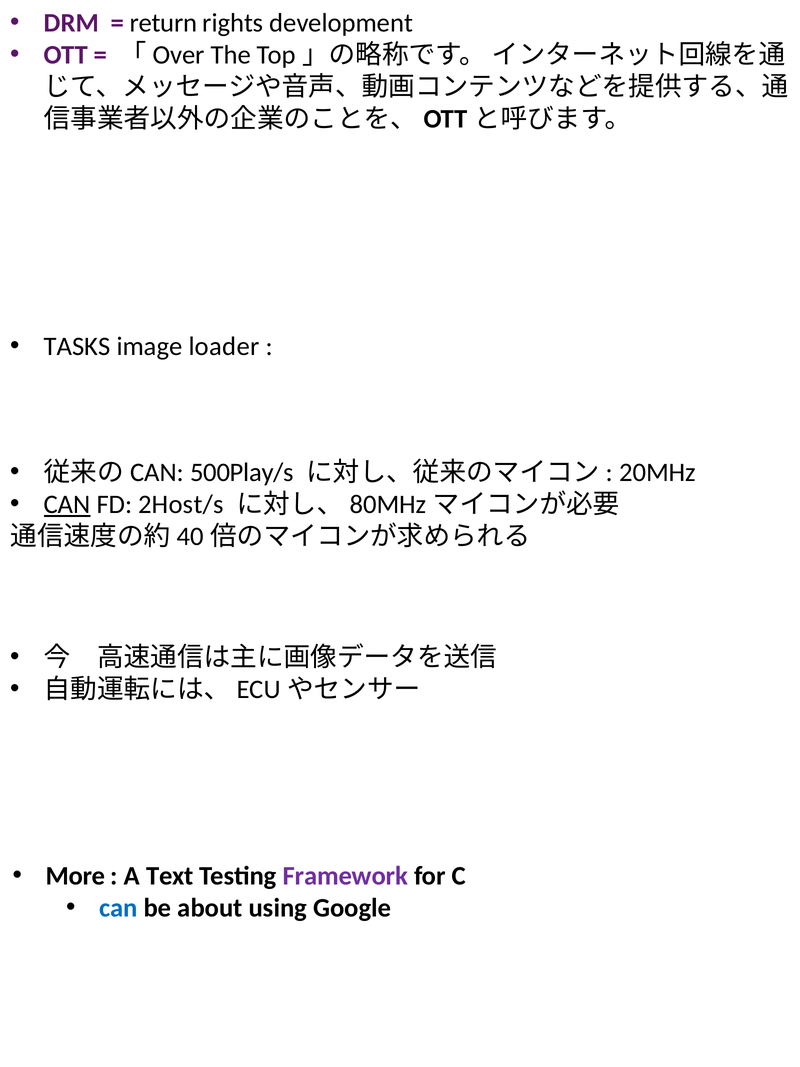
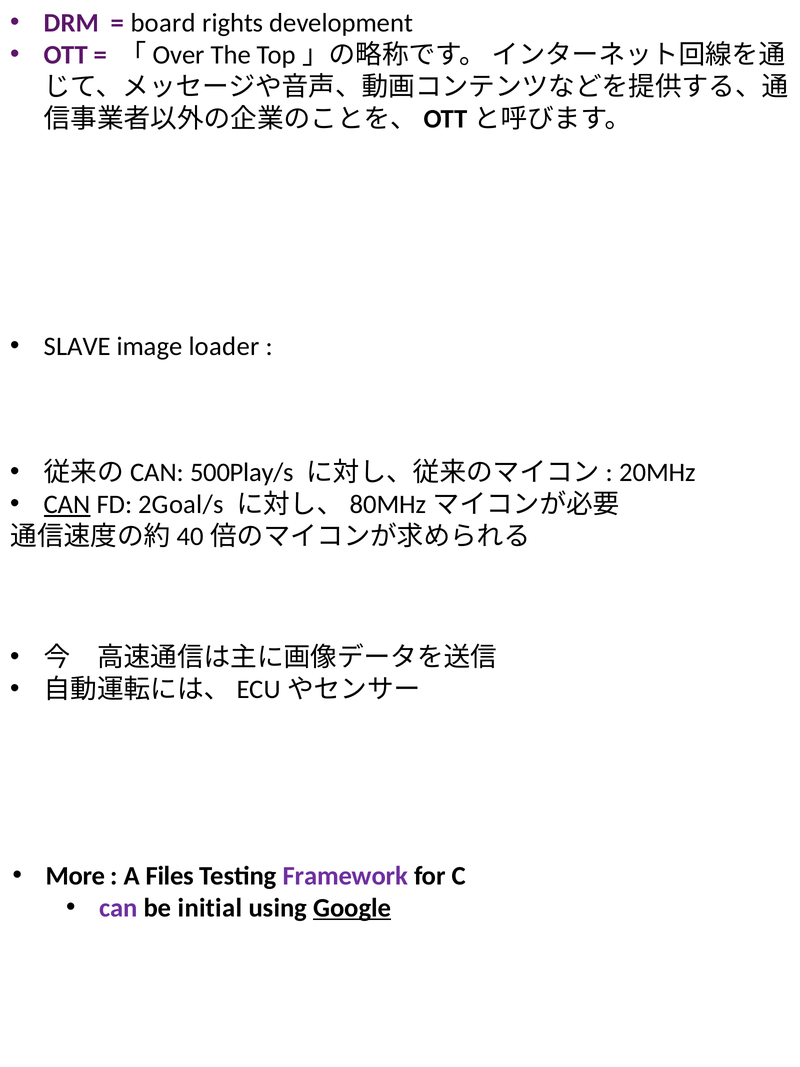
return: return -> board (163, 23)
TASKS: TASKS -> SLAVE (77, 346)
2Host/s: 2Host/s -> 2Goal/s (181, 504)
Text: Text -> Files (170, 876)
can colour: blue -> purple (119, 908)
about: about -> initial (210, 908)
Google underline: none -> present (352, 908)
